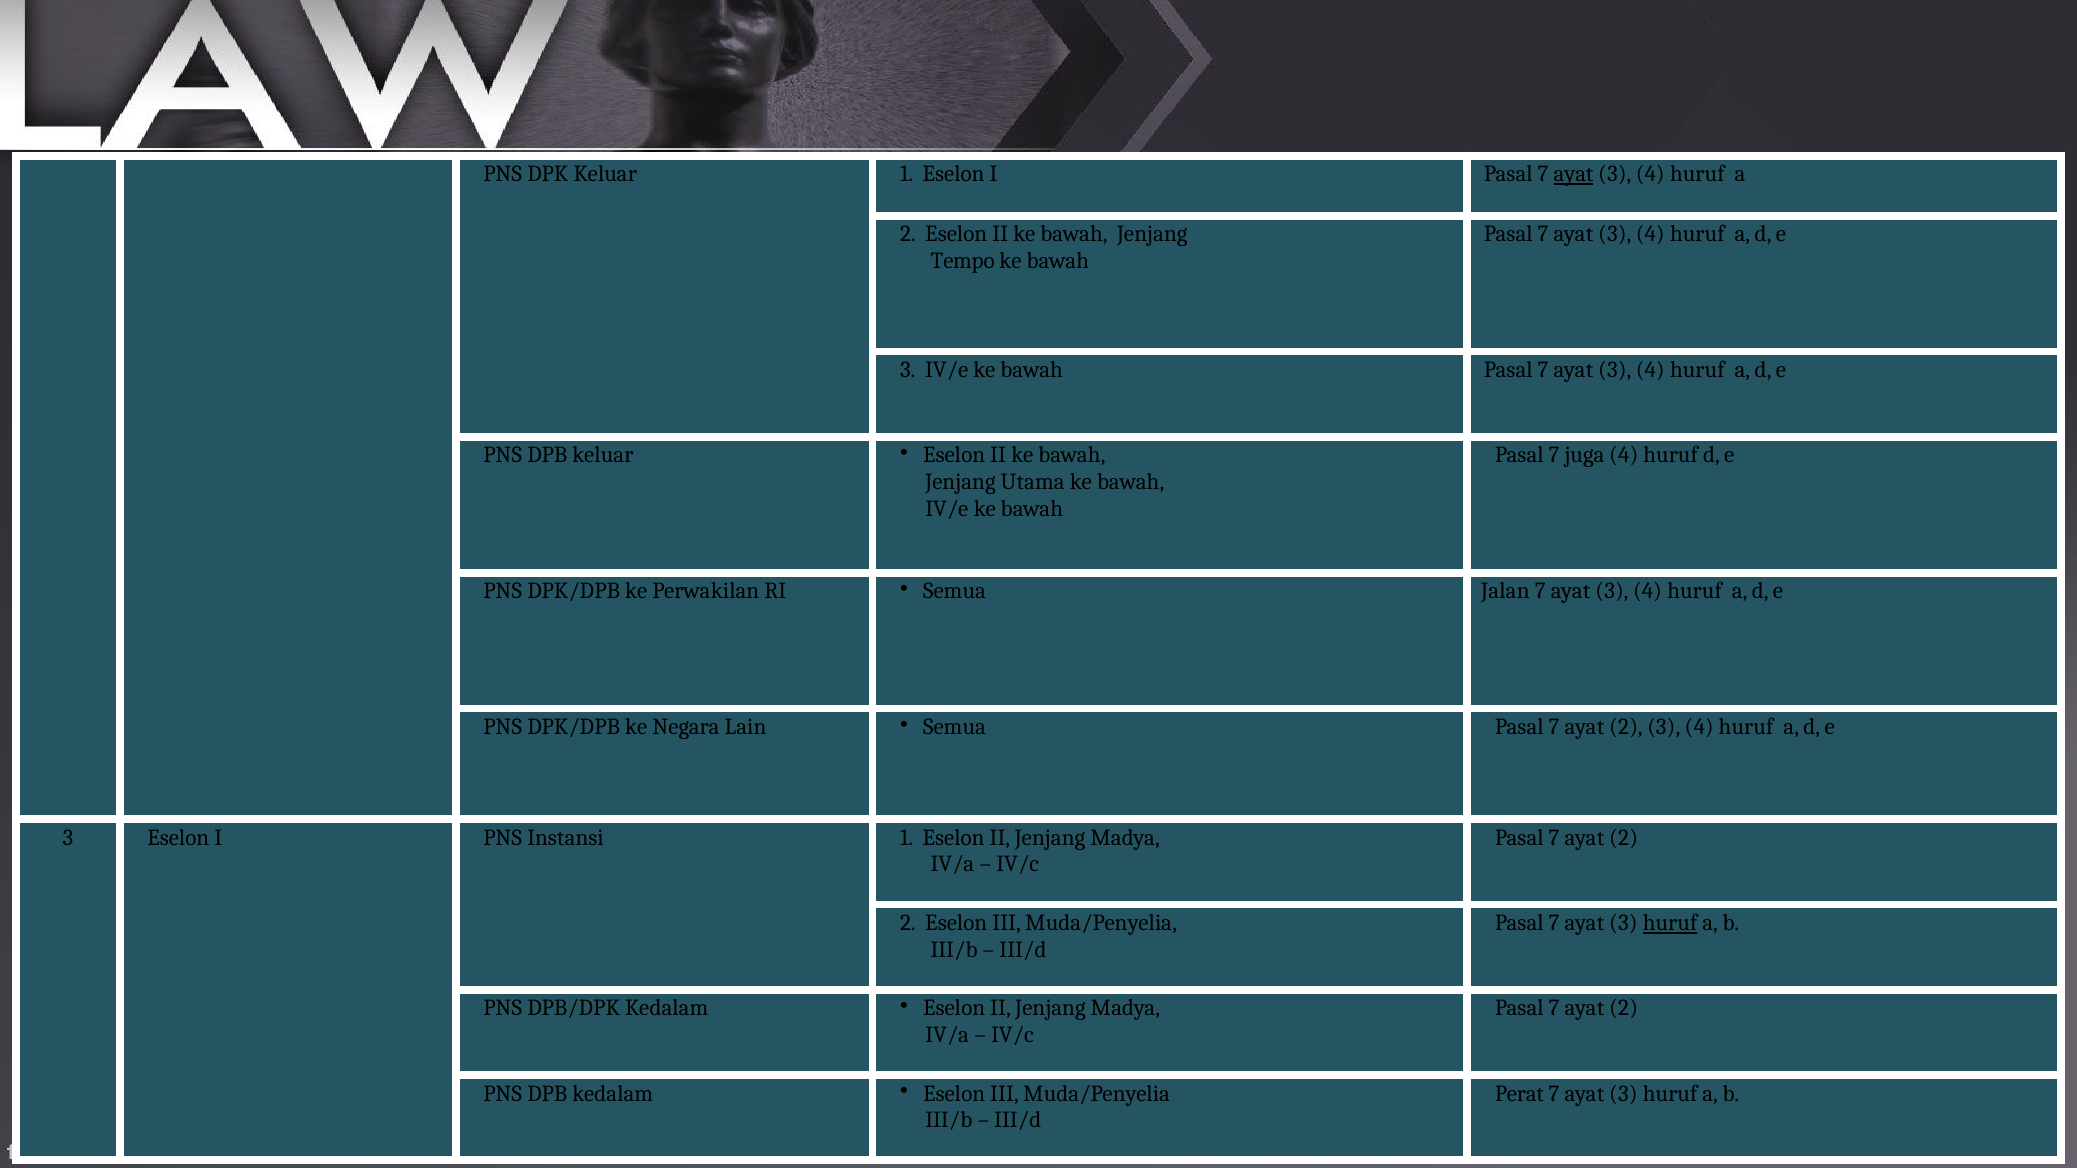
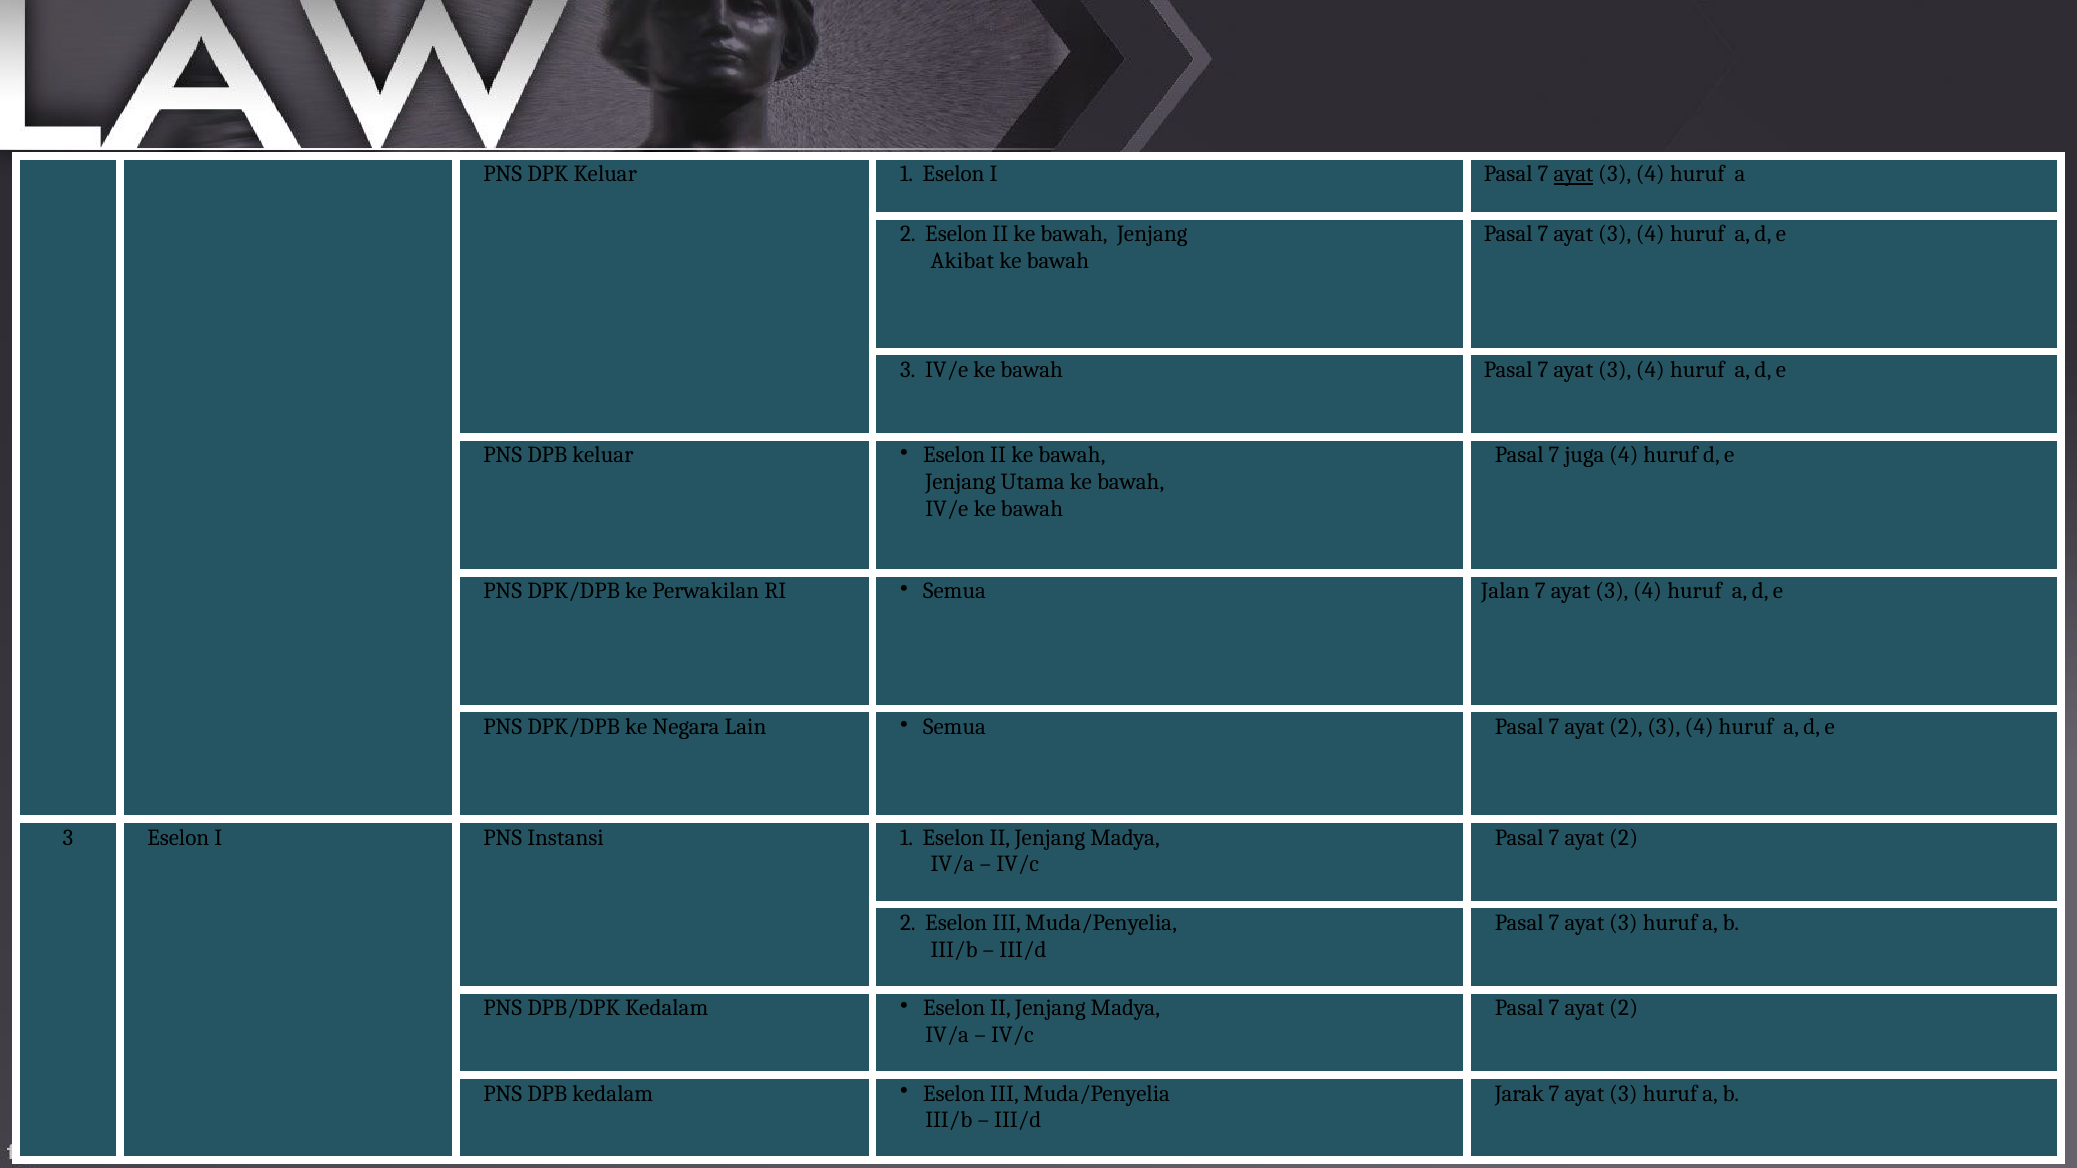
Tempo: Tempo -> Akibat (962, 261)
huruf underline: present -> none (1670, 923)
Perat: Perat -> Jarak (1519, 1094)
